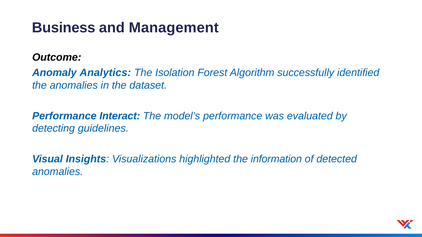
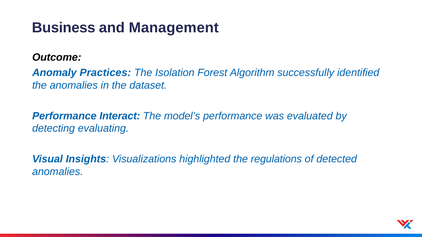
Analytics: Analytics -> Practices (105, 73)
guidelines: guidelines -> evaluating (103, 129)
information: information -> regulations (276, 159)
